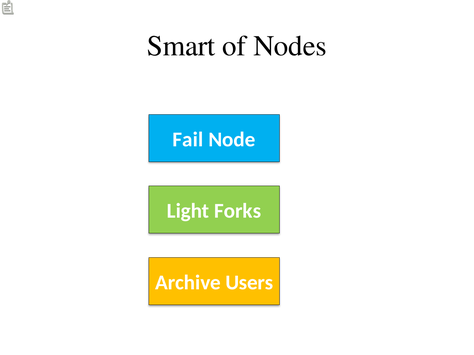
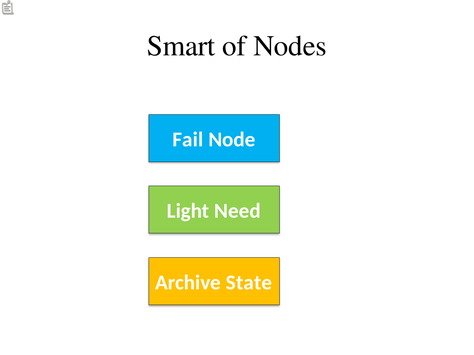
Forks: Forks -> Need (237, 211)
Users: Users -> State (249, 283)
